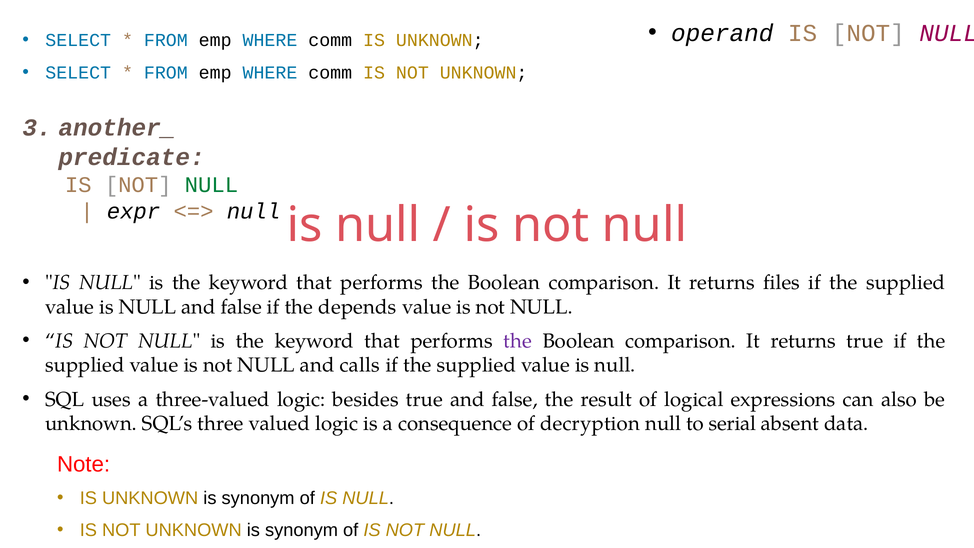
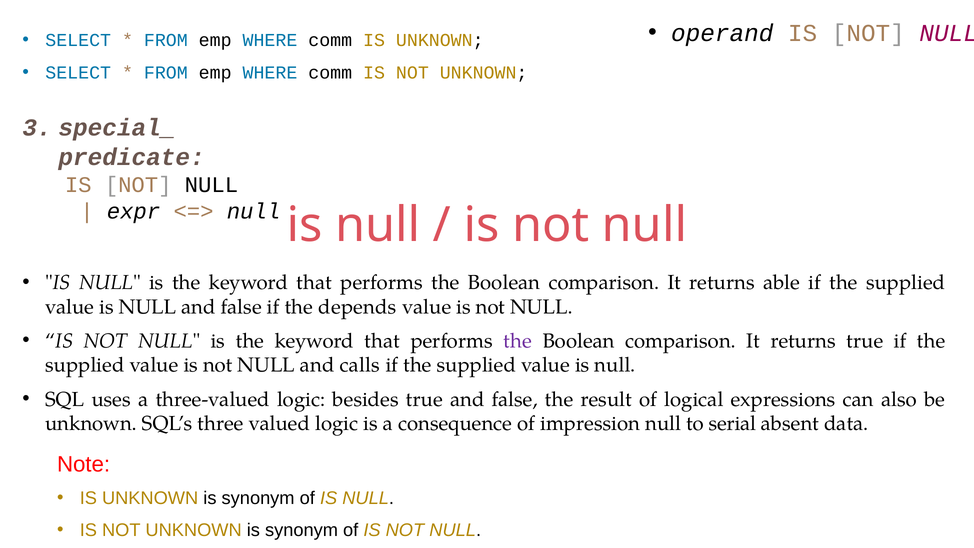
another_: another_ -> special_ (117, 128)
NULL colour: green -> black (211, 185)
files: files -> able (782, 282)
decryption: decryption -> impression (590, 424)
